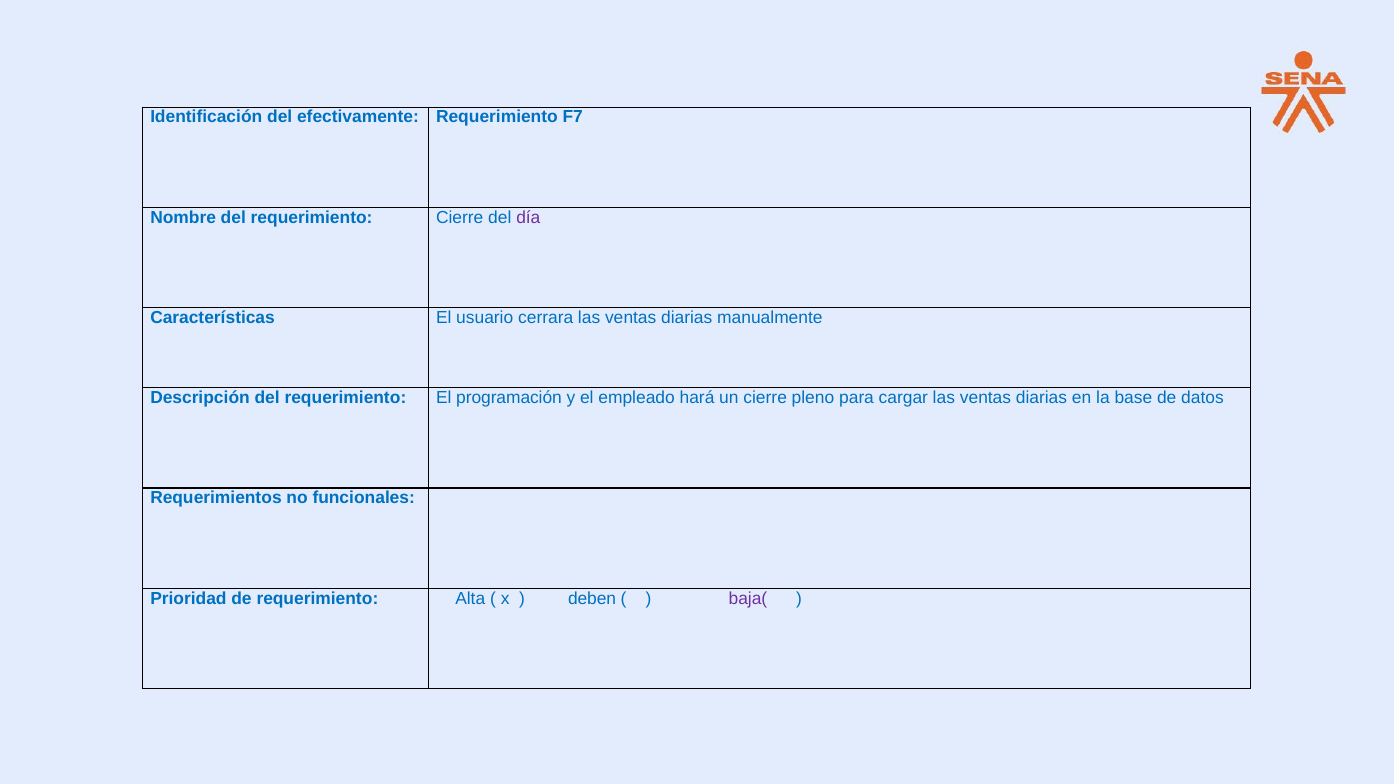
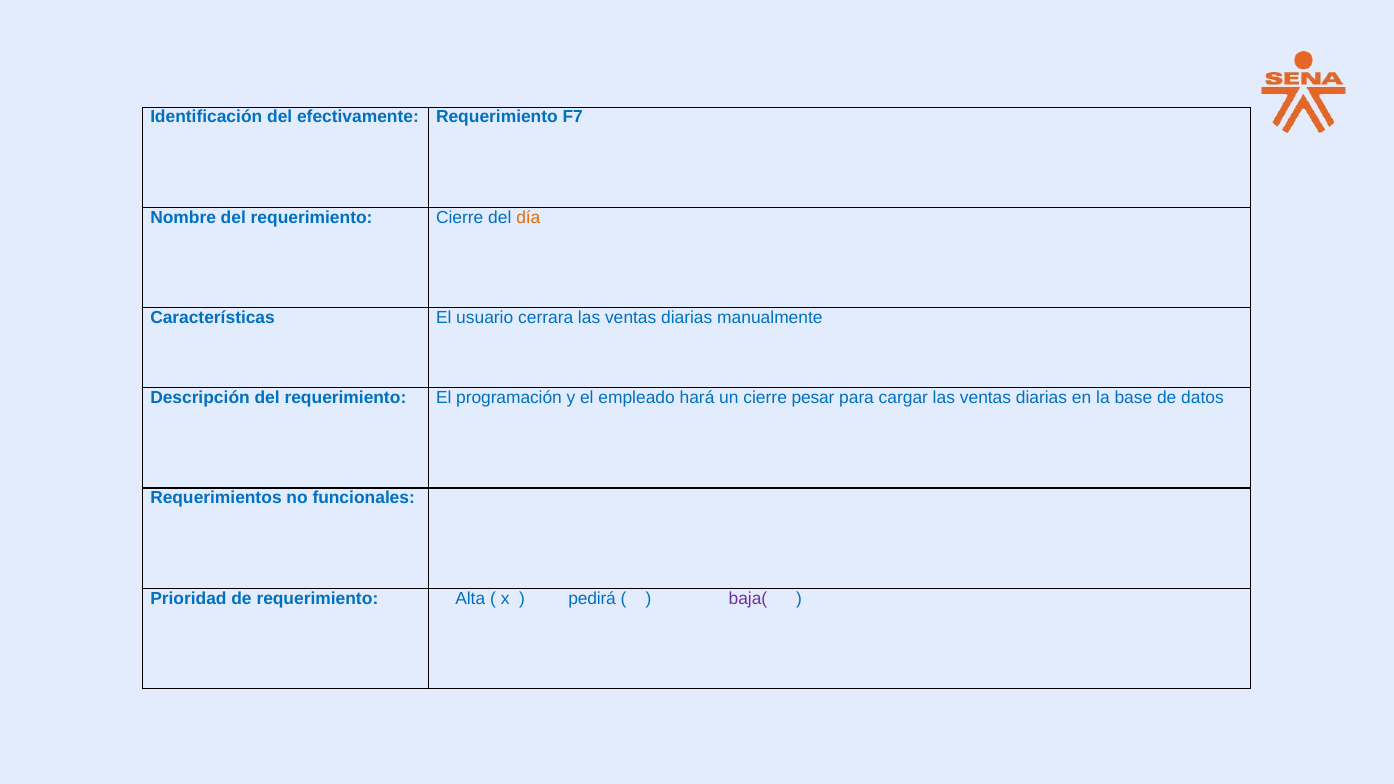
día colour: purple -> orange (528, 218)
pleno: pleno -> pesar (813, 398)
deben: deben -> pedirá (592, 598)
